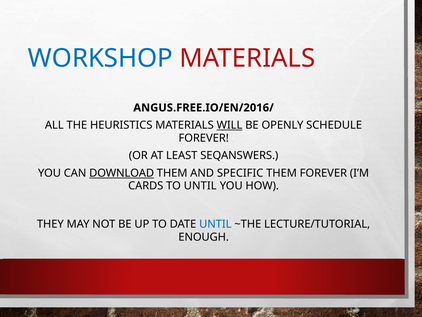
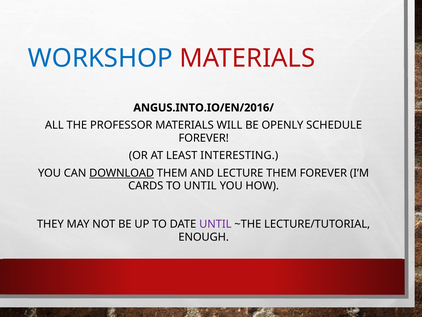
ANGUS.FREE.IO/EN/2016/: ANGUS.FREE.IO/EN/2016/ -> ANGUS.INTO.IO/EN/2016/ (204, 108)
HEURISTICS: HEURISTICS -> PROFESSOR (121, 125)
WILL underline: present -> none (230, 125)
SEQANSWERS: SEQANSWERS -> INTERESTING (239, 155)
SPECIFIC: SPECIFIC -> LECTURE (240, 173)
UNTIL colour: blue -> purple (215, 224)
